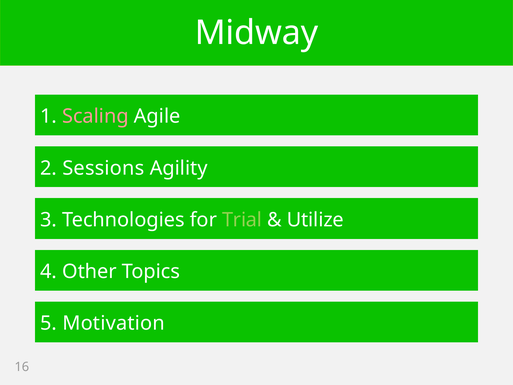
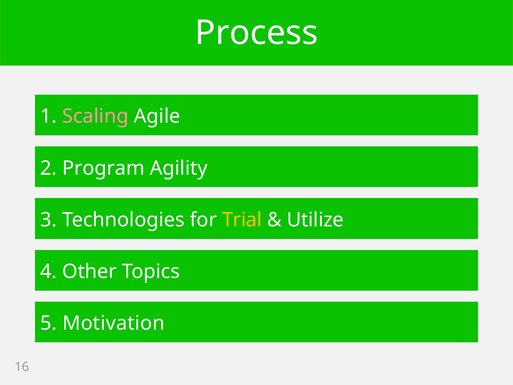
Midway: Midway -> Process (257, 33)
Sessions: Sessions -> Program (103, 168)
Trial colour: light green -> yellow (242, 220)
